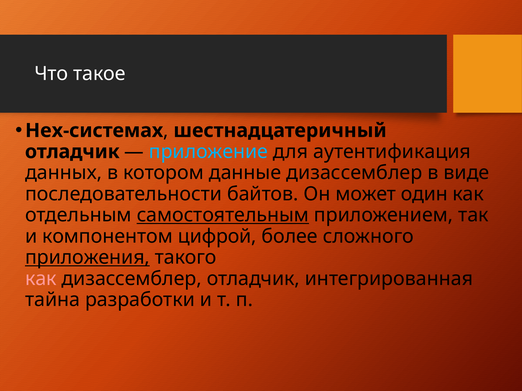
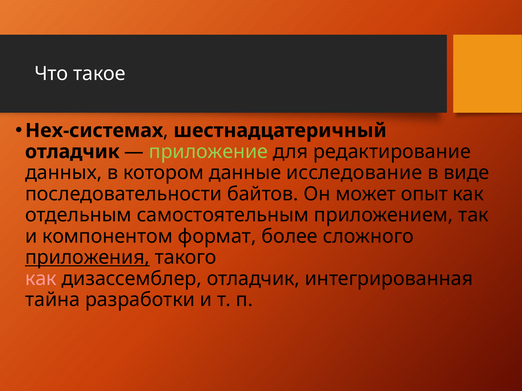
приложение colour: light blue -> light green (208, 152)
аутентификация: аутентификация -> редактирование (392, 152)
данные дизассемблер: дизассемблер -> исследование (354, 173)
один: один -> опыт (424, 194)
самостоятельным underline: present -> none (223, 215)
цифрой: цифрой -> формат (217, 237)
